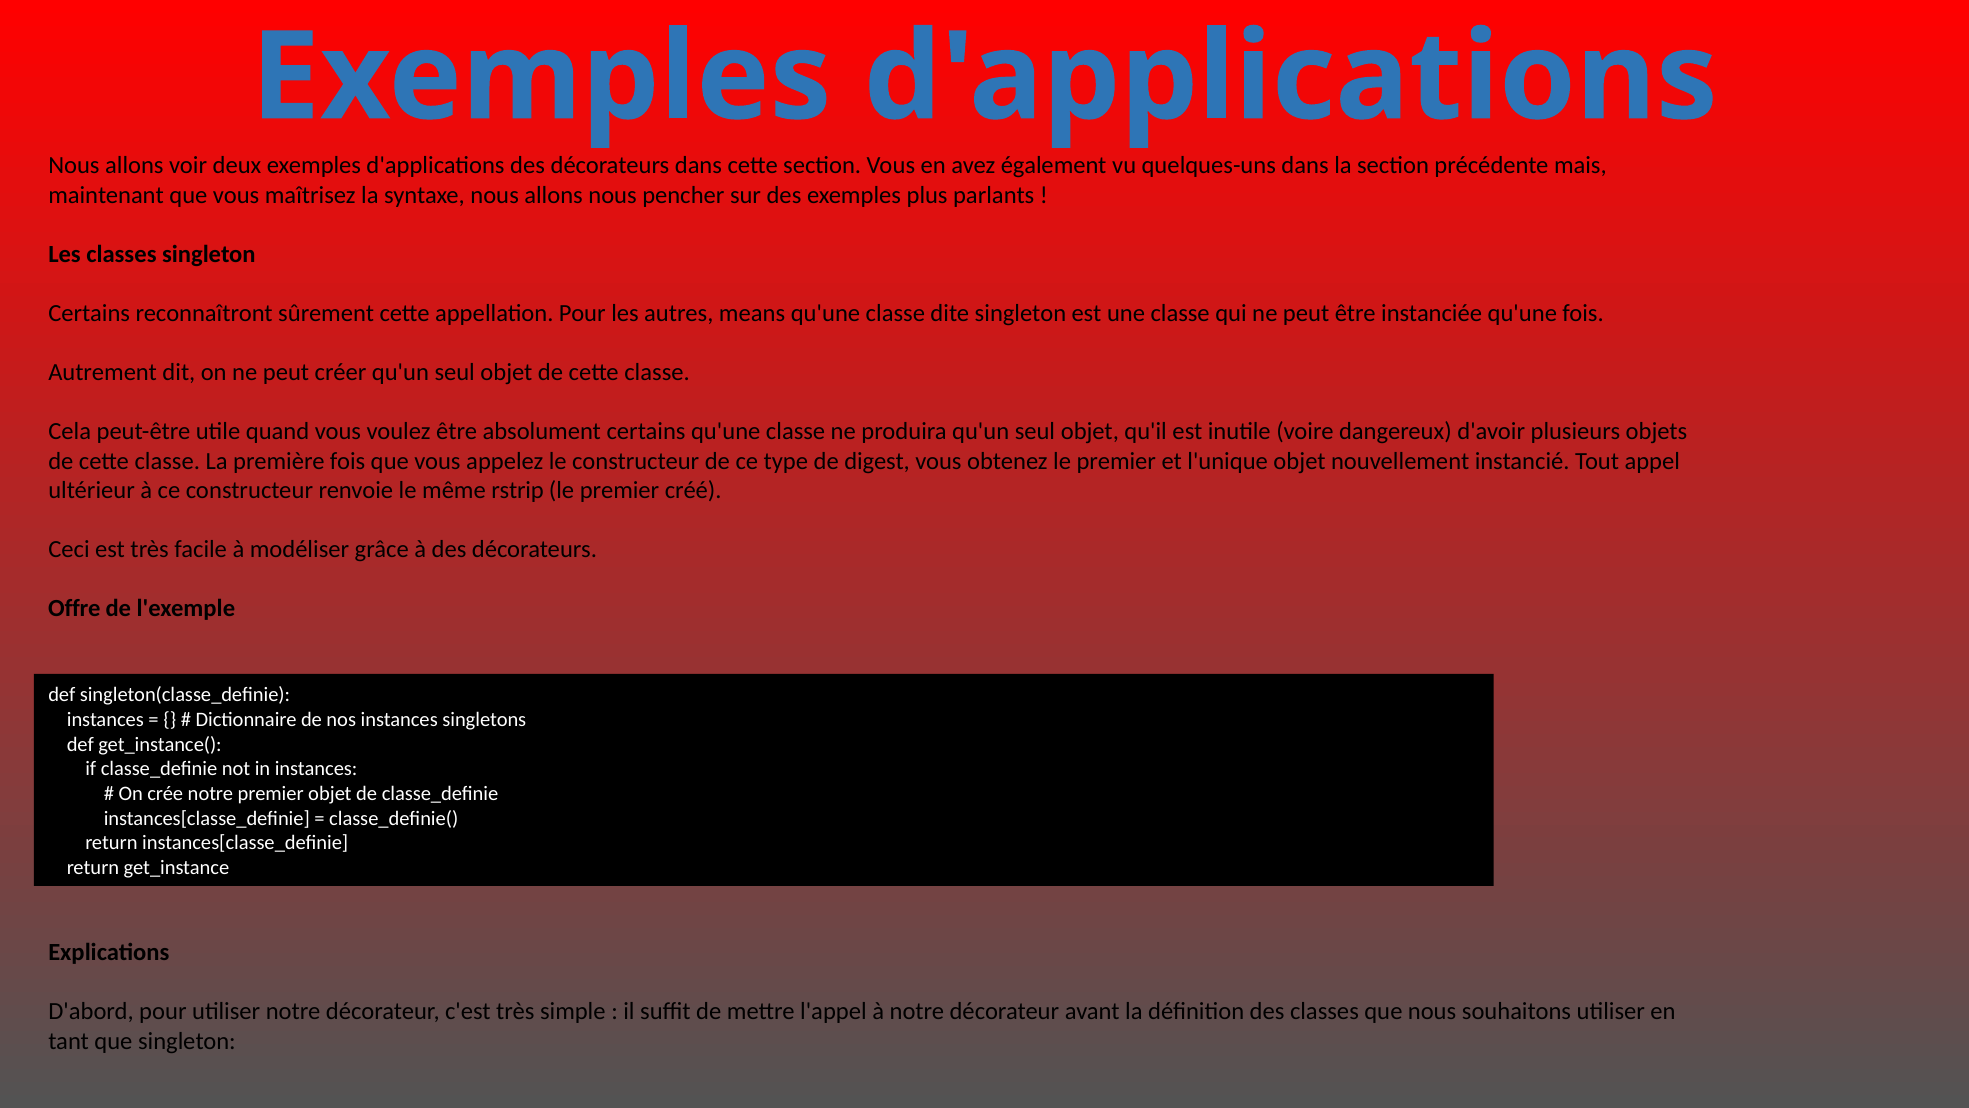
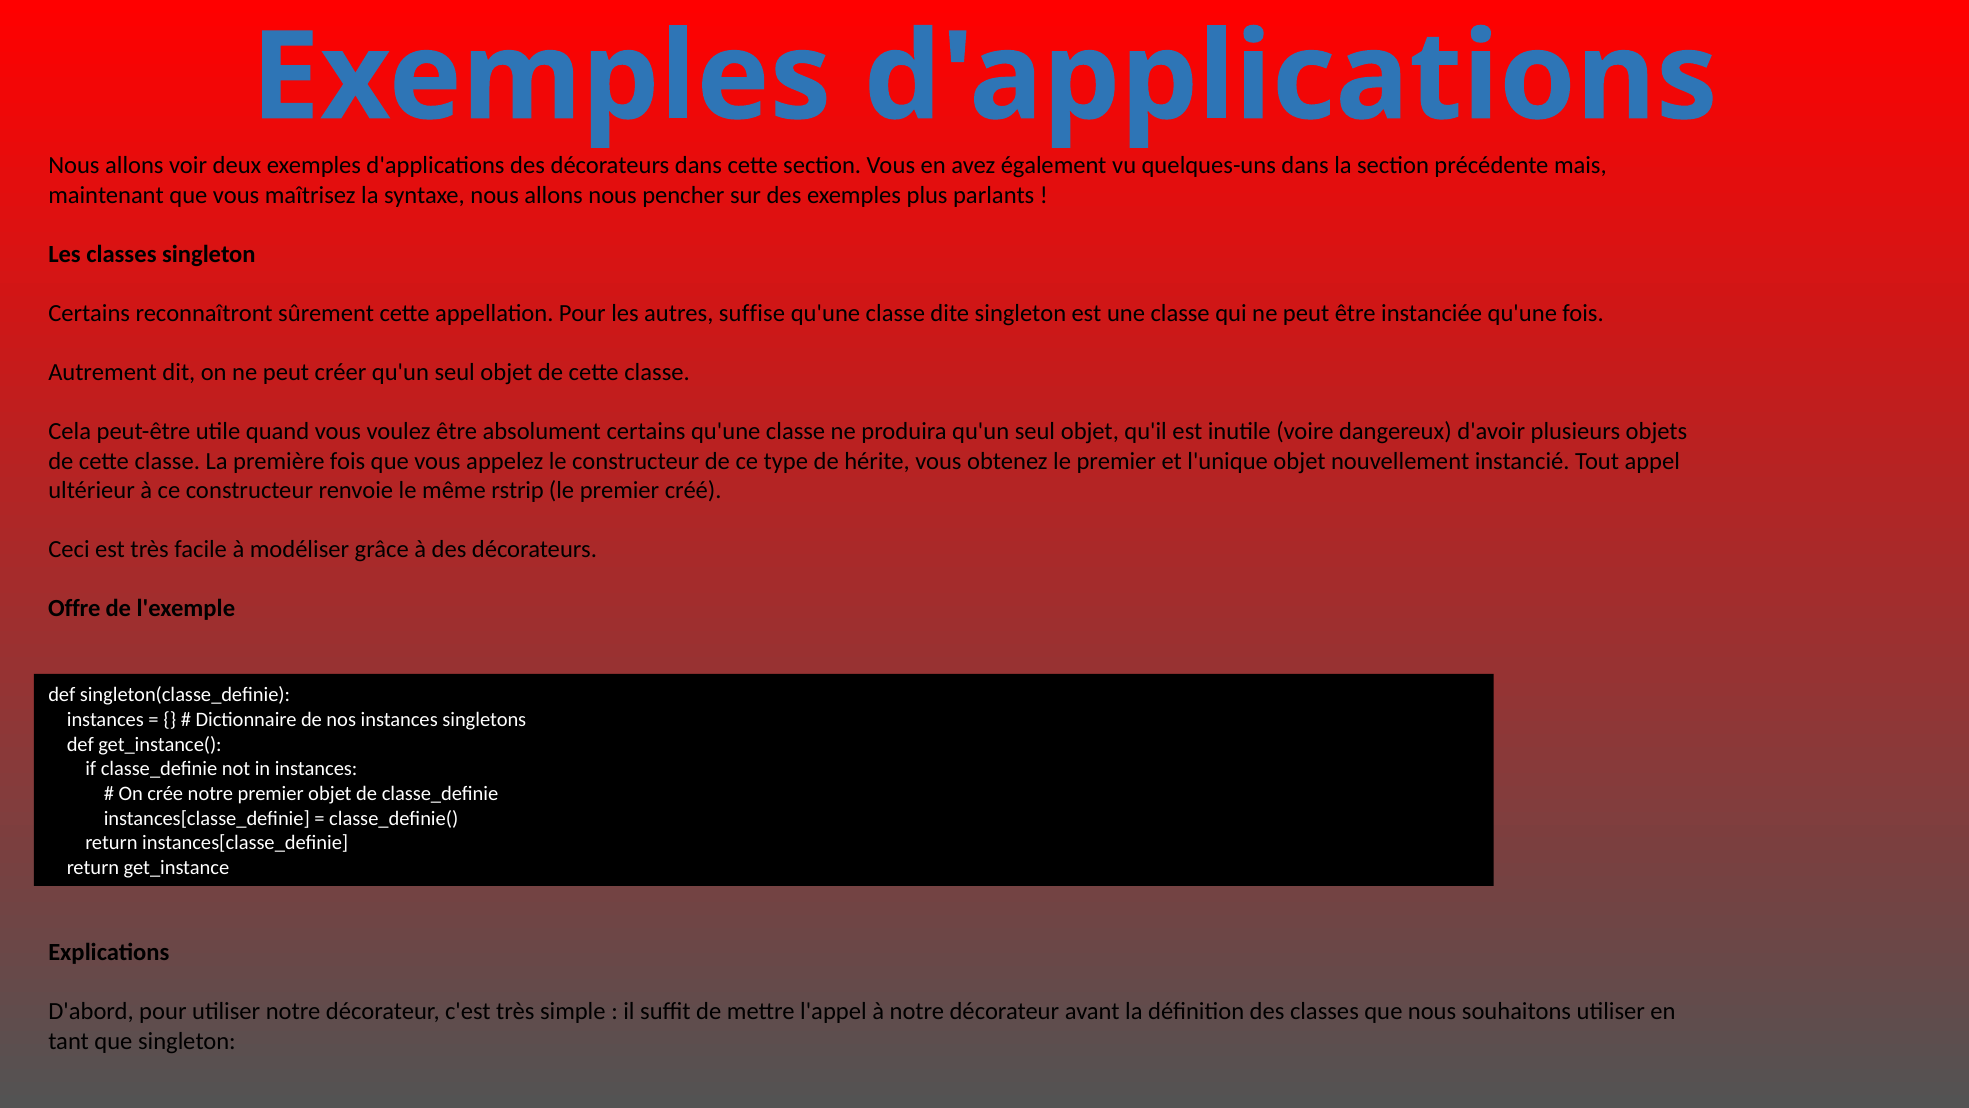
means: means -> suffise (752, 313)
digest: digest -> hérite (877, 461)
